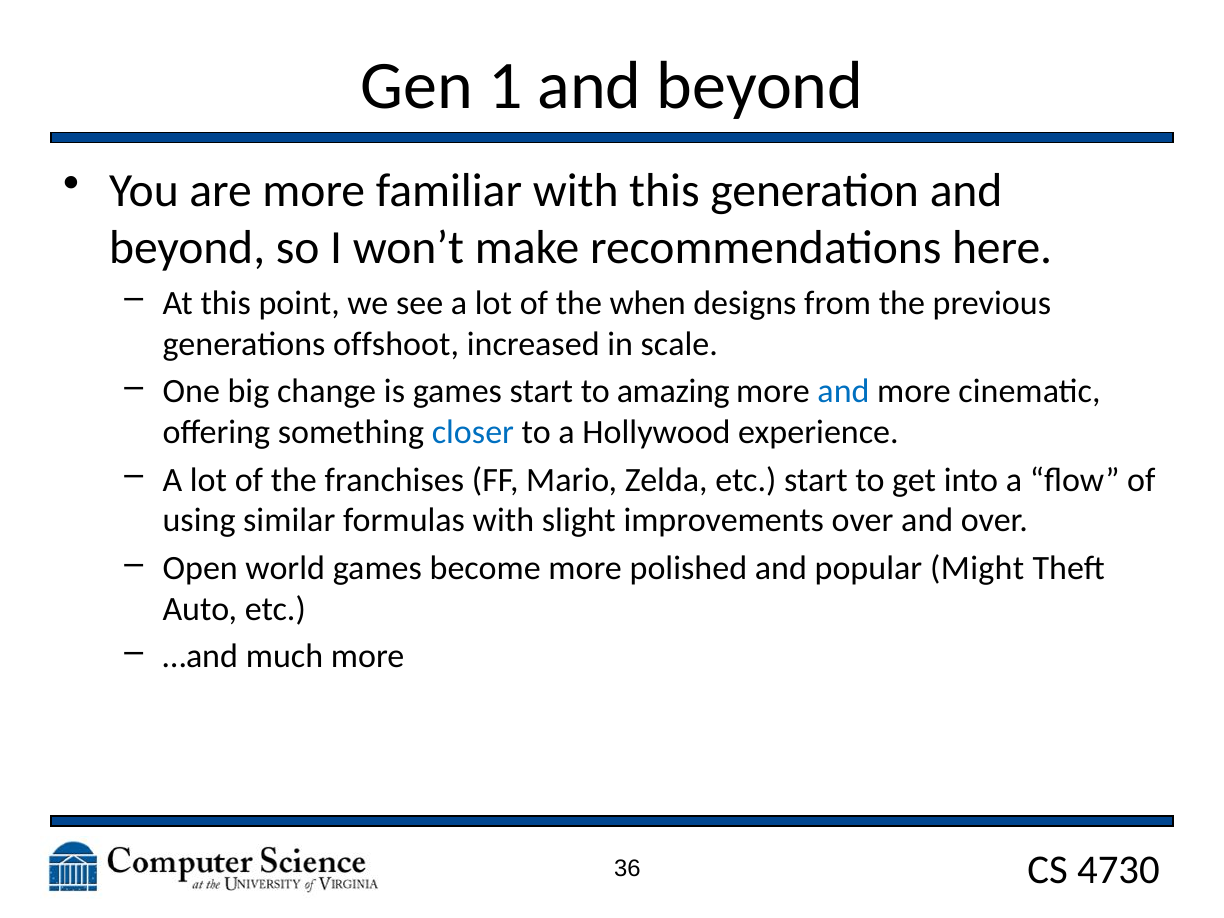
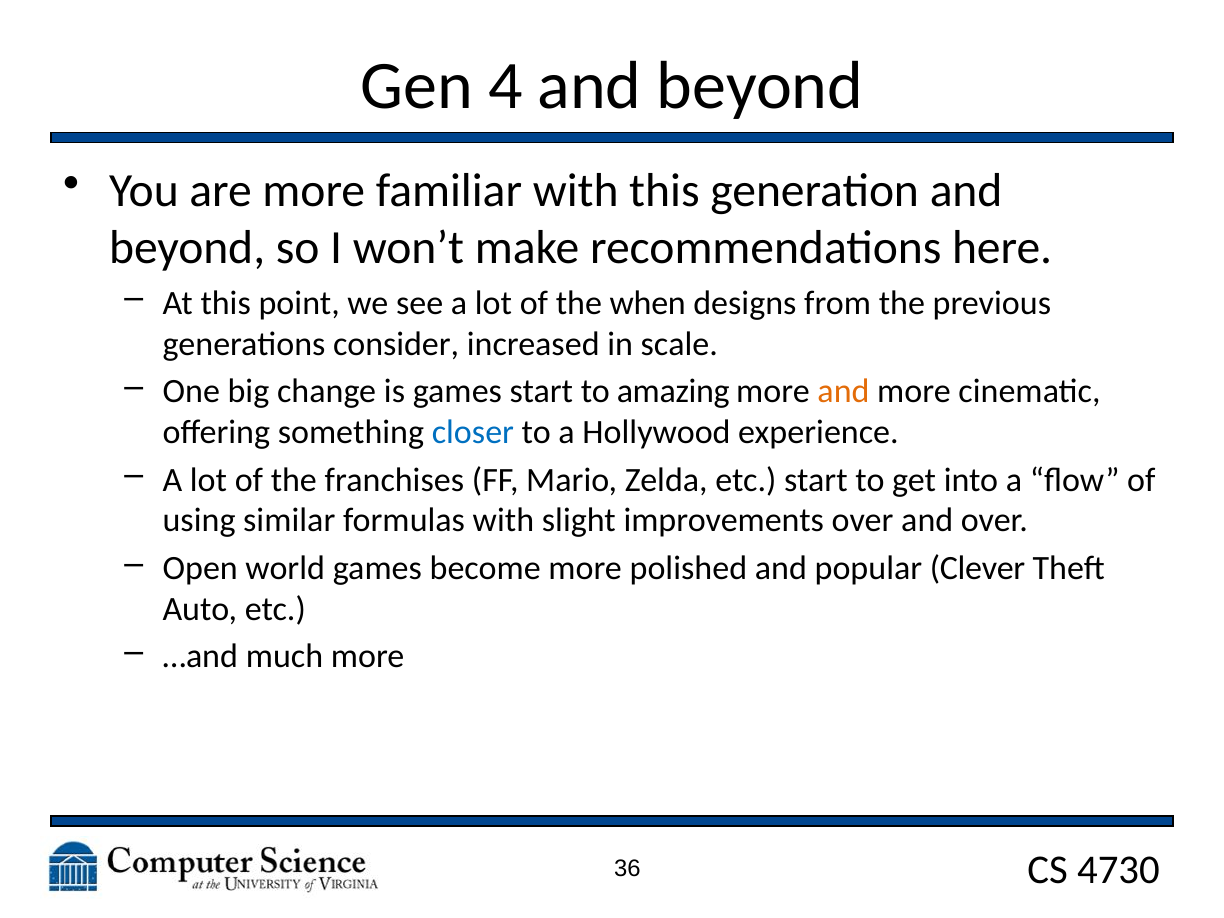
1: 1 -> 4 (505, 86)
offshoot: offshoot -> consider (396, 344)
and colour: blue -> orange (843, 391)
Might: Might -> Clever (978, 568)
